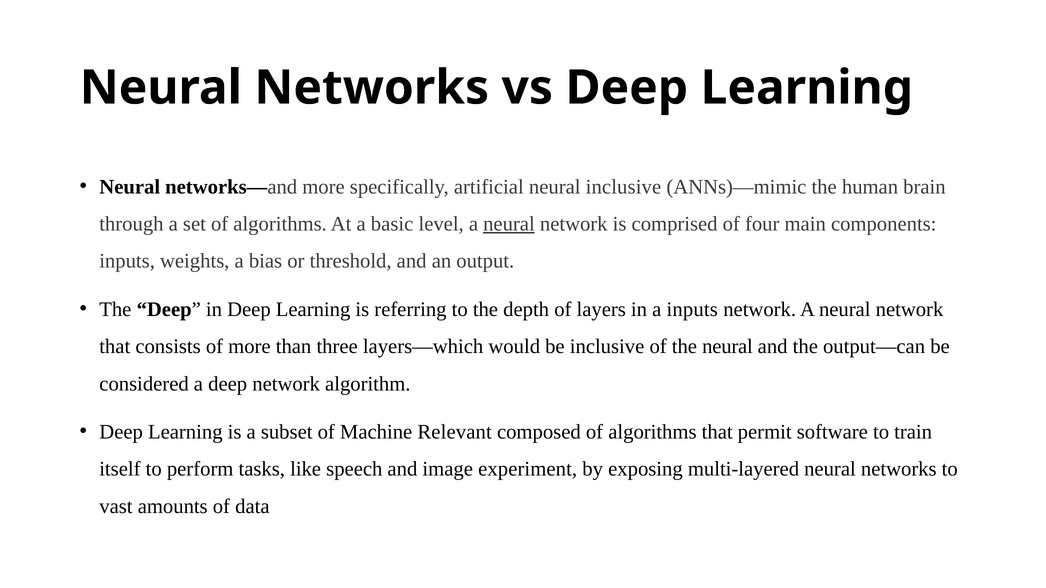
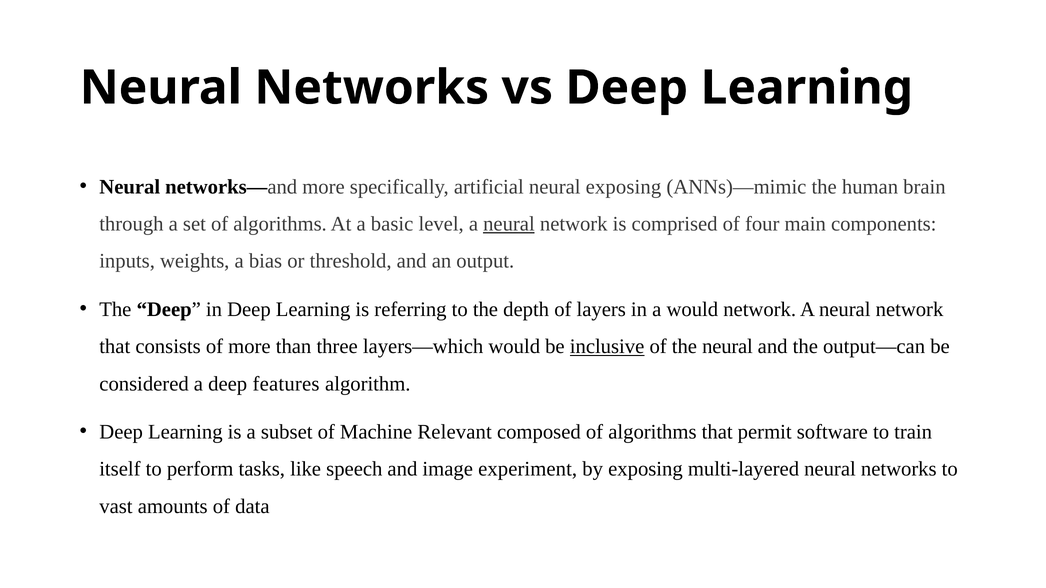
neural inclusive: inclusive -> exposing (623, 187)
a inputs: inputs -> would (692, 309)
inclusive underline: none -> present (607, 347)
deep network: network -> features (286, 384)
